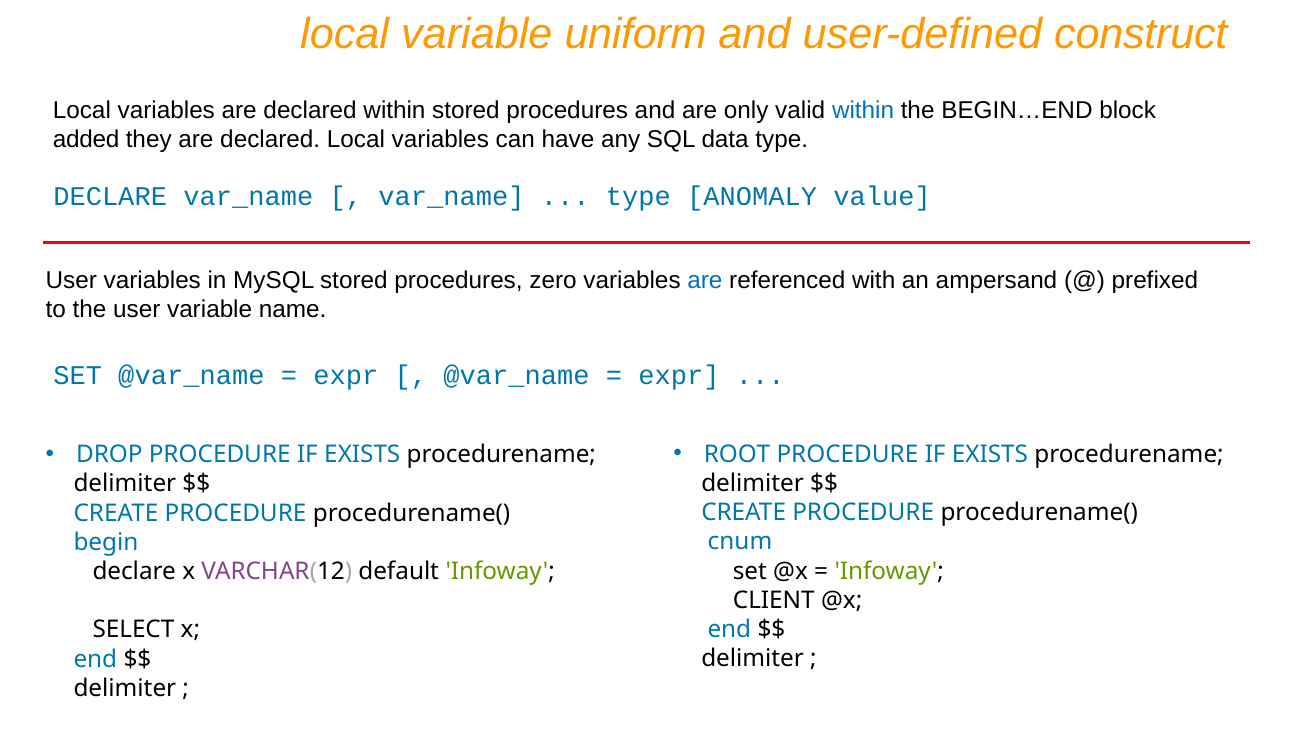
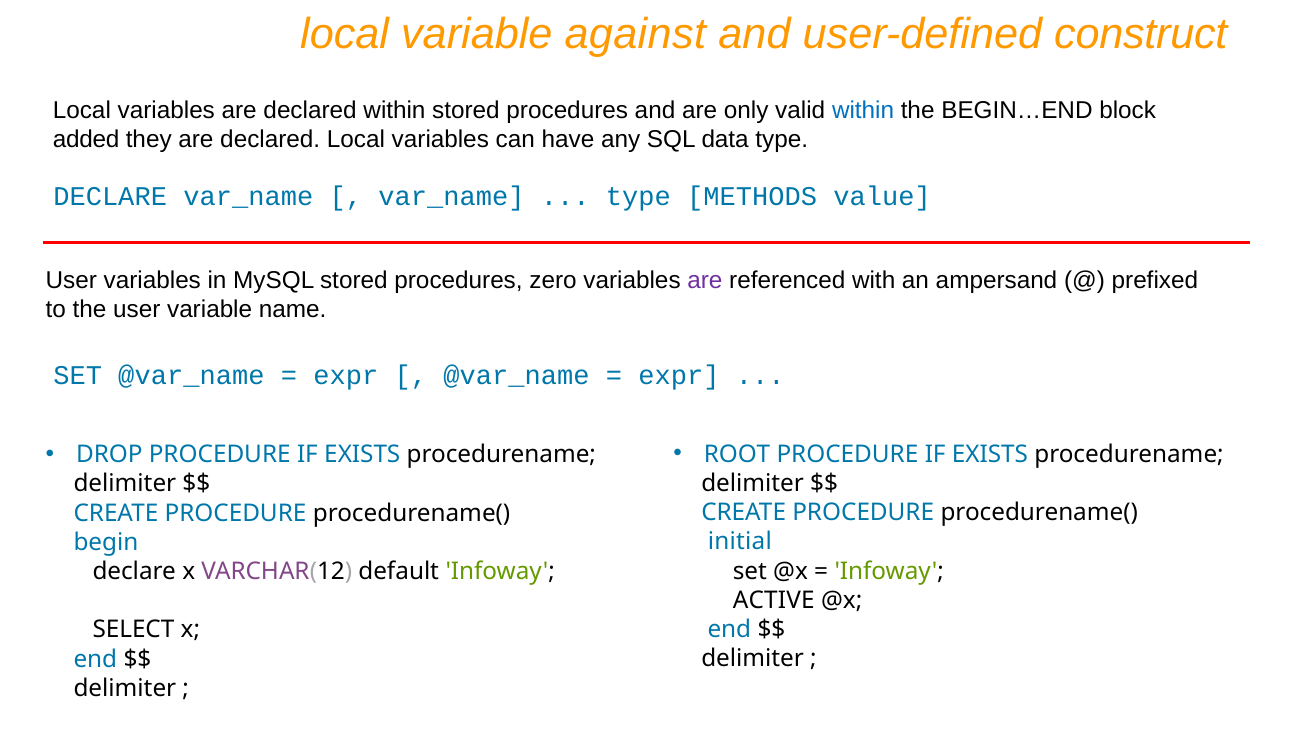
uniform: uniform -> against (635, 34)
ANOMALY: ANOMALY -> METHODS (752, 196)
are colour: blue -> purple (705, 280)
cnum: cnum -> initial (740, 541)
CLIENT: CLIENT -> ACTIVE (774, 600)
